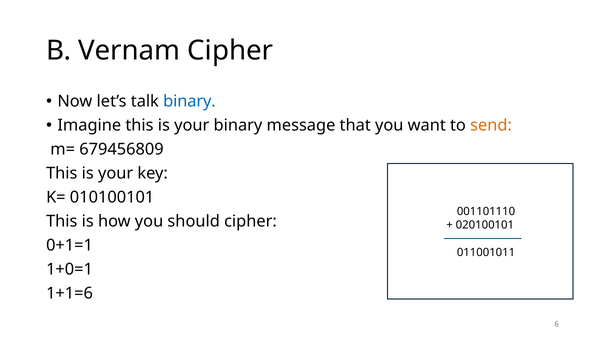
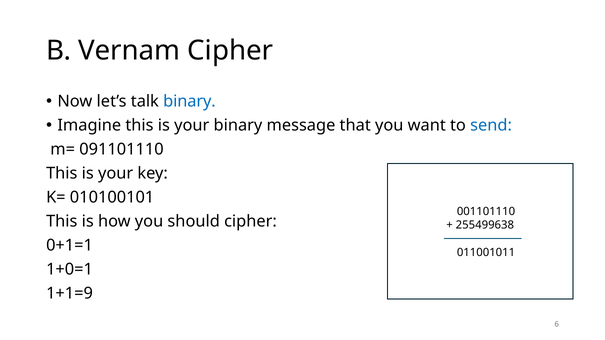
send colour: orange -> blue (491, 126)
679456809: 679456809 -> 091101110 (121, 150)
020100101: 020100101 -> 255499638 (485, 225)
1+1=6: 1+1=6 -> 1+1=9 (70, 294)
